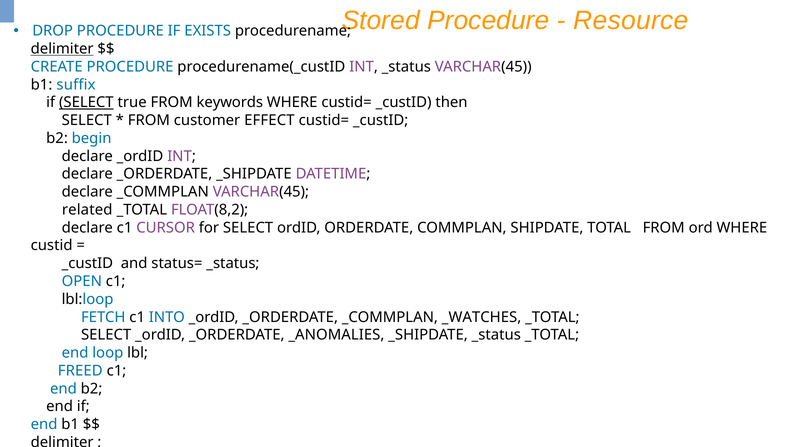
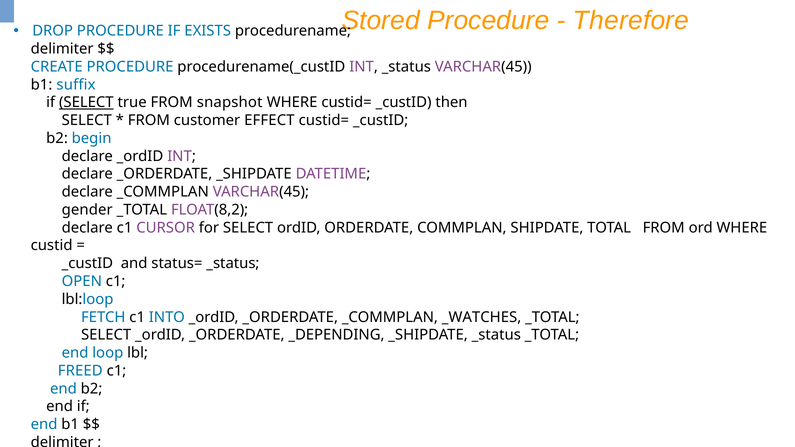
Resource: Resource -> Therefore (631, 21)
delimiter underline: present -> none (62, 49)
keywords: keywords -> snapshot (230, 103)
related: related -> gender (87, 210)
_ANOMALIES: _ANOMALIES -> _DEPENDING (336, 335)
